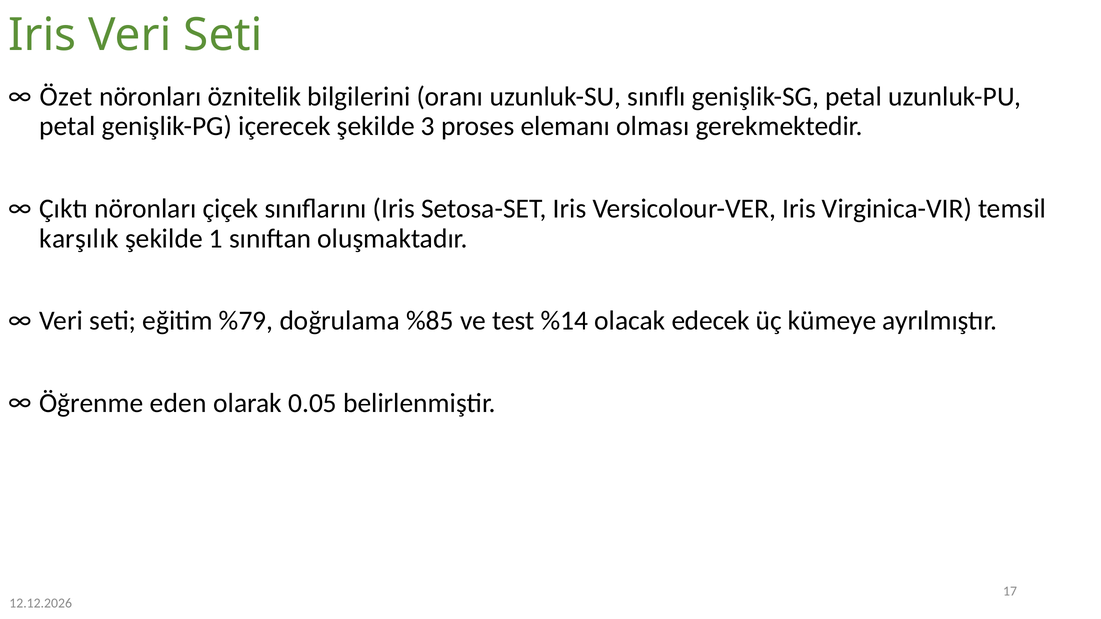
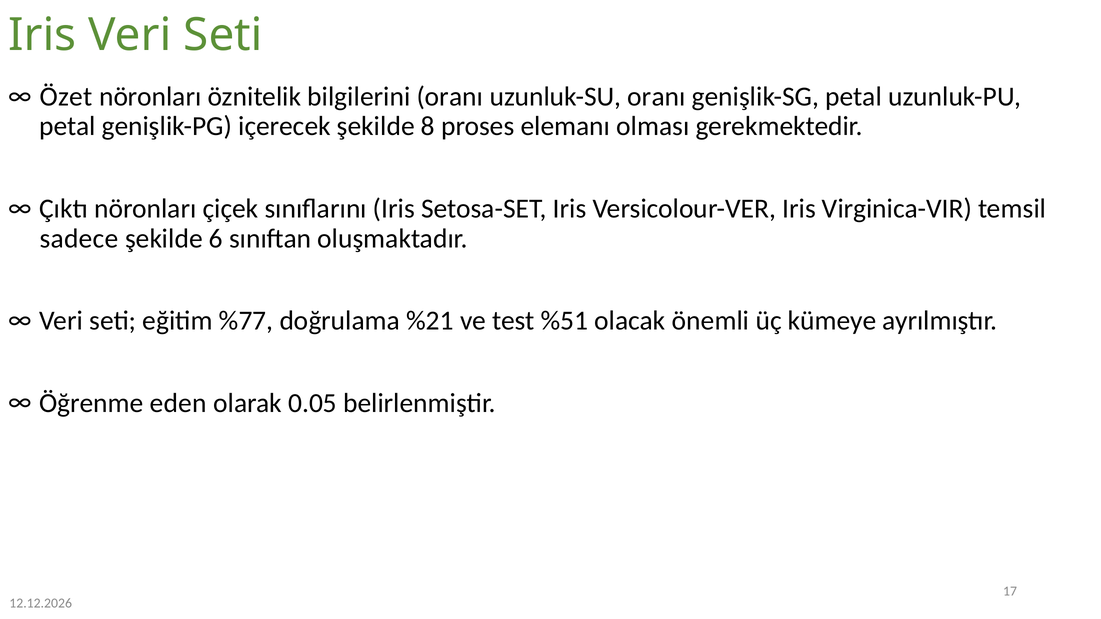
uzunluk-SU sınıflı: sınıflı -> oranı (656, 97)
3: 3 -> 8 (428, 126)
karşılık: karşılık -> sadece (79, 239)
1: 1 -> 6 (216, 239)
%79: %79 -> %77 (246, 321)
%85: %85 -> %21 (430, 321)
%14: %14 -> %51 (564, 321)
edecek: edecek -> önemli (710, 321)
